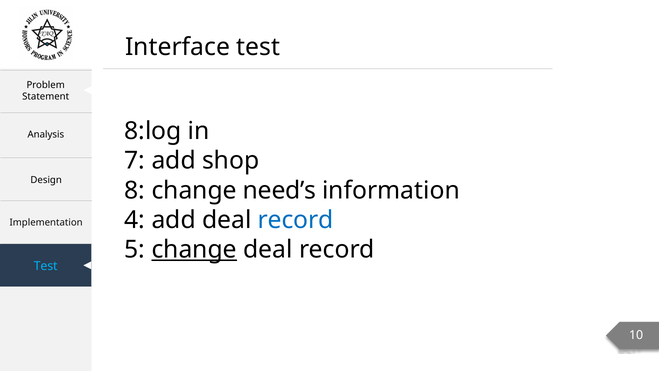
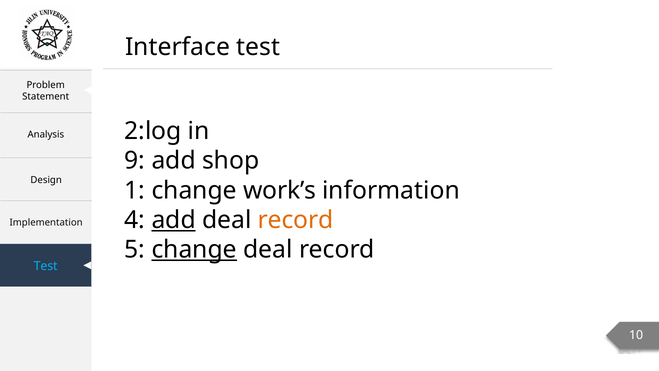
8:log: 8:log -> 2:log (153, 131)
7: 7 -> 9 (135, 161)
8: 8 -> 1 (135, 190)
need’s: need’s -> work’s (280, 190)
add underline: none -> present (174, 220)
record colour: blue -> orange (296, 220)
